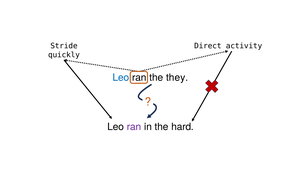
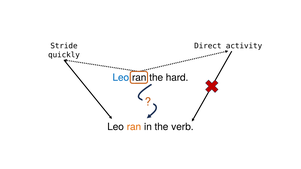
they: they -> hard (177, 78)
ran colour: purple -> orange (134, 127)
hard: hard -> verb (182, 127)
